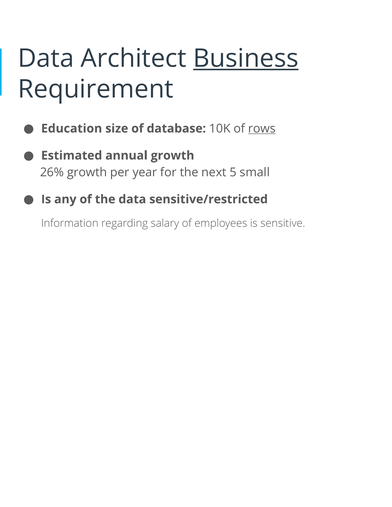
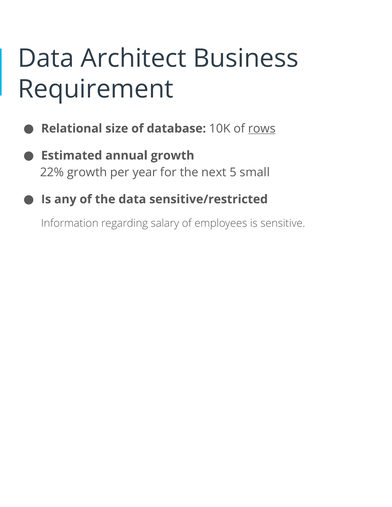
Business underline: present -> none (246, 59)
Education: Education -> Relational (72, 129)
26%: 26% -> 22% (52, 172)
